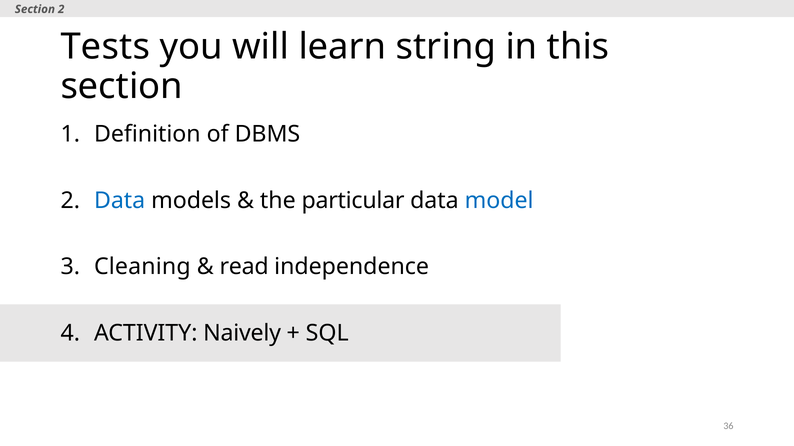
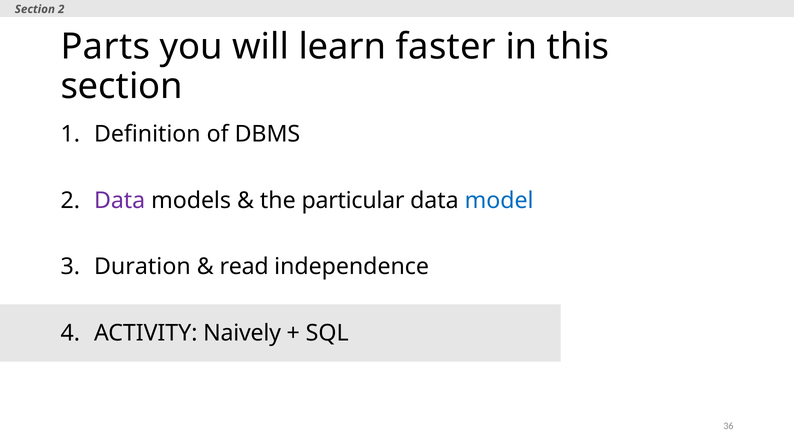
Tests: Tests -> Parts (105, 47)
string: string -> faster (446, 47)
Data colour: blue -> purple (120, 201)
Cleaning: Cleaning -> Duration (142, 267)
